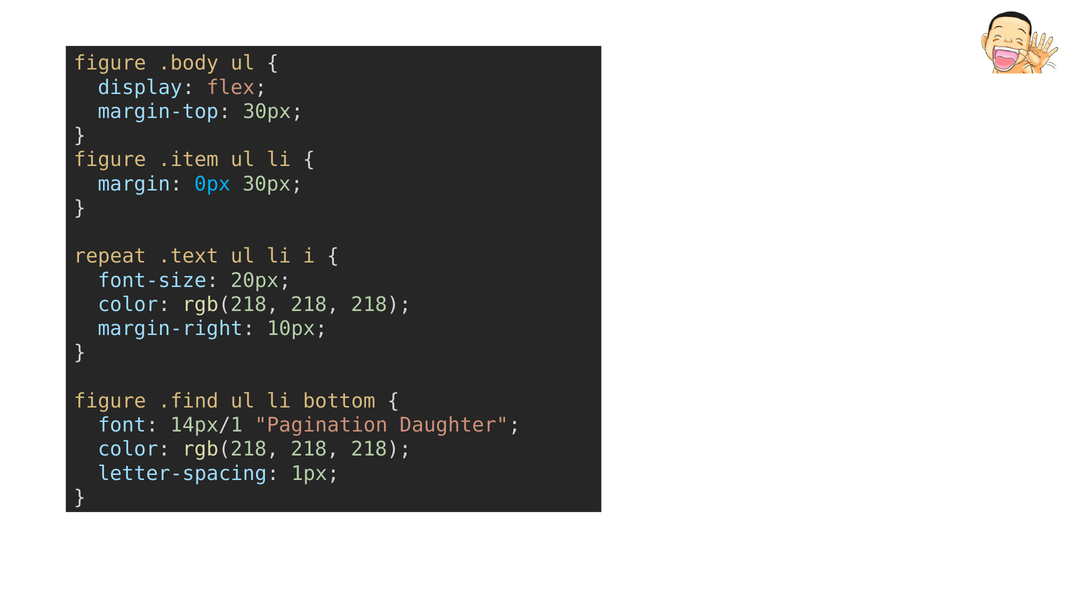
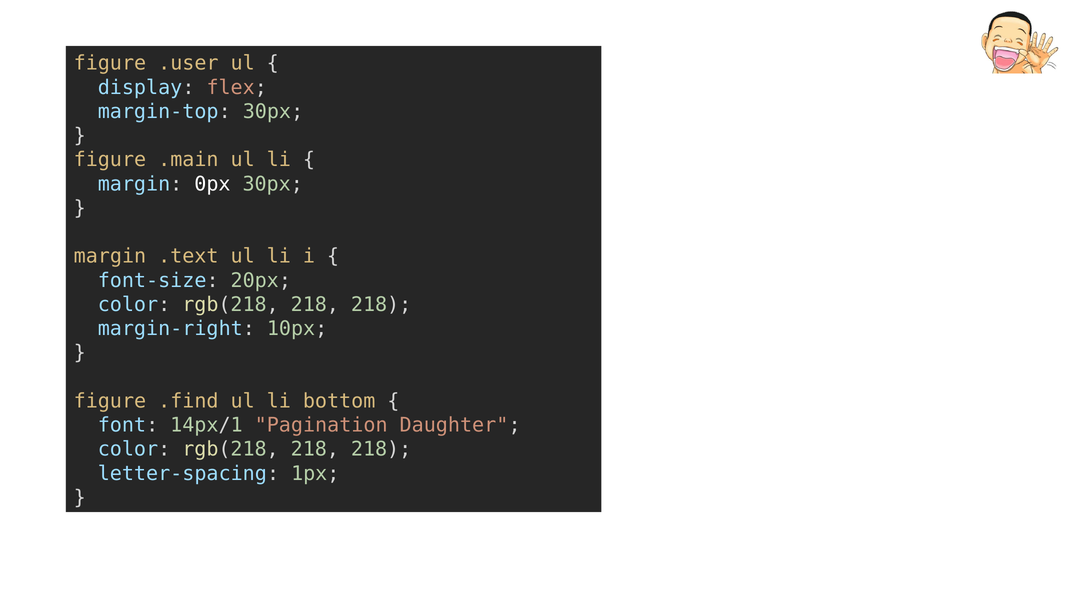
.body: .body -> .user (188, 63)
.item: .item -> .main (188, 160)
0px colour: light blue -> white (212, 184)
repeat: repeat -> margin (110, 256)
